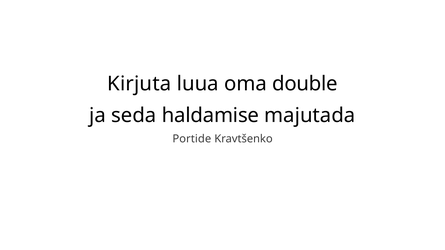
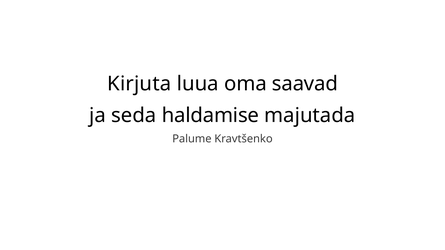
double: double -> saavad (305, 84)
Portide: Portide -> Palume (192, 139)
